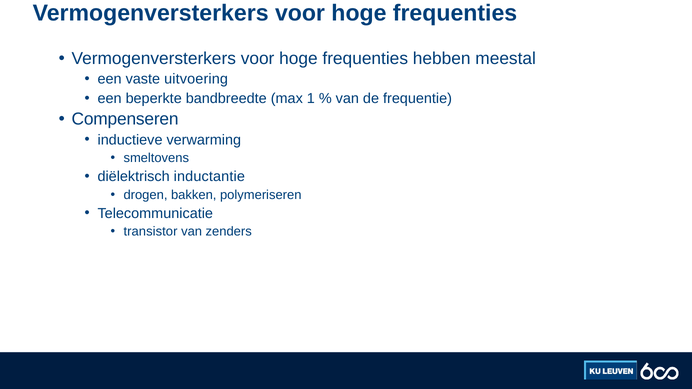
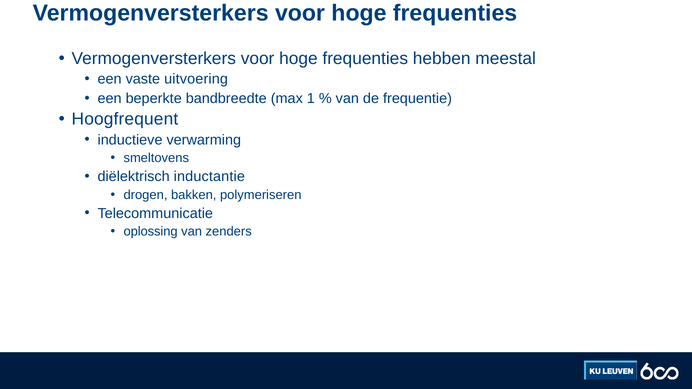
Compenseren: Compenseren -> Hoogfrequent (125, 119)
transistor: transistor -> oplossing (151, 232)
